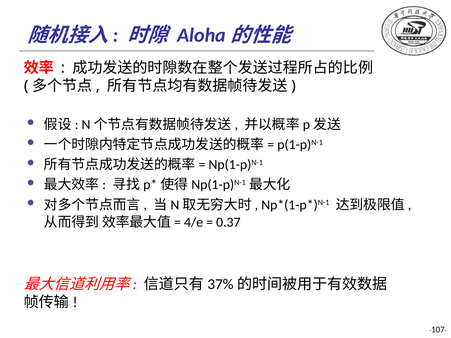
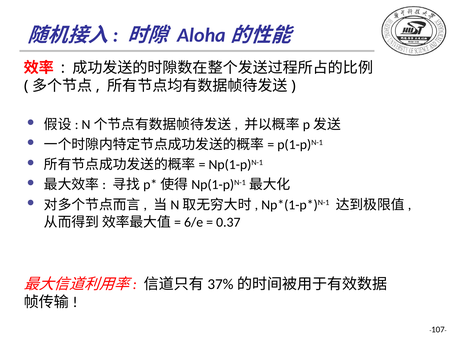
4/e: 4/e -> 6/e (194, 222)
